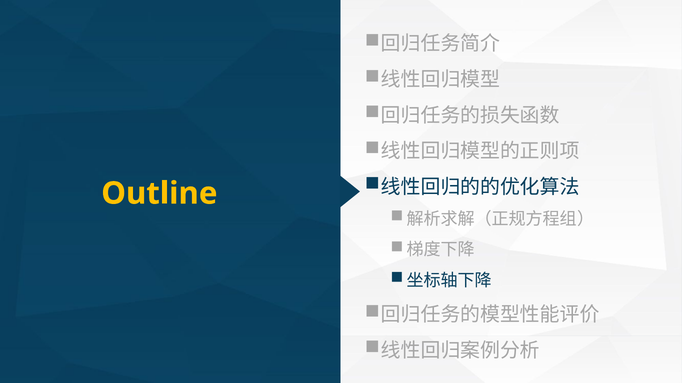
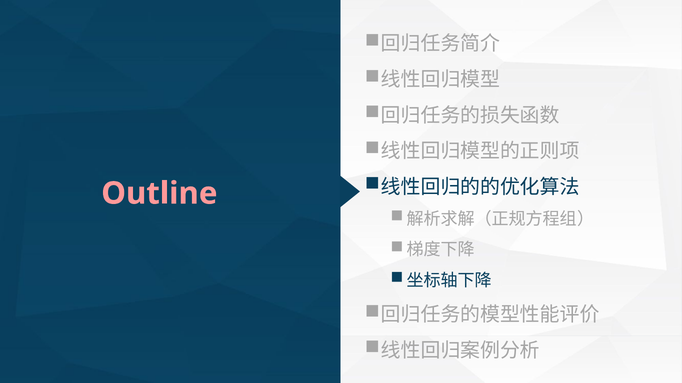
Outline colour: yellow -> pink (159, 194)
